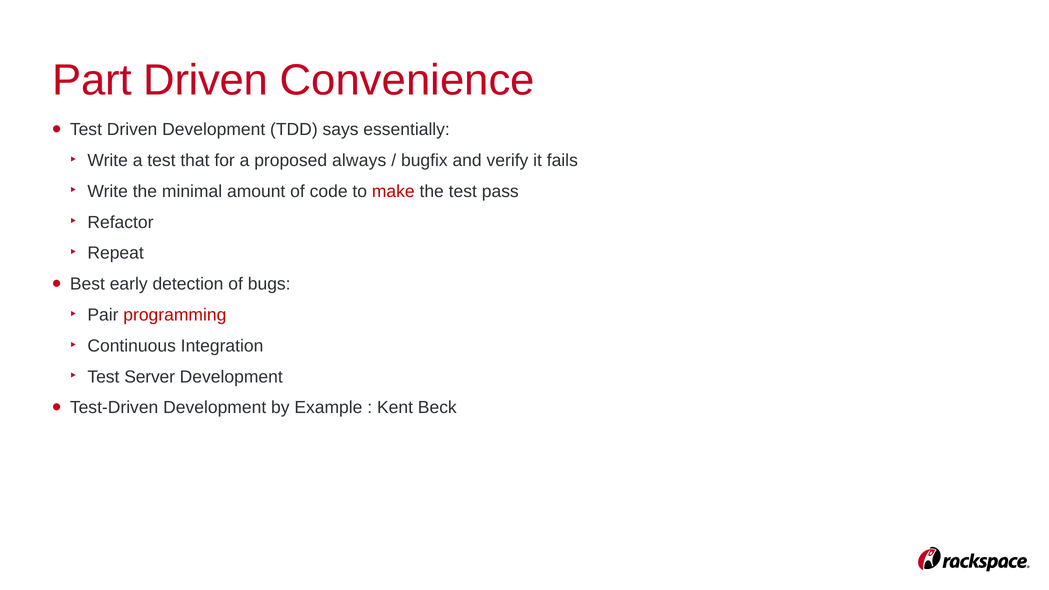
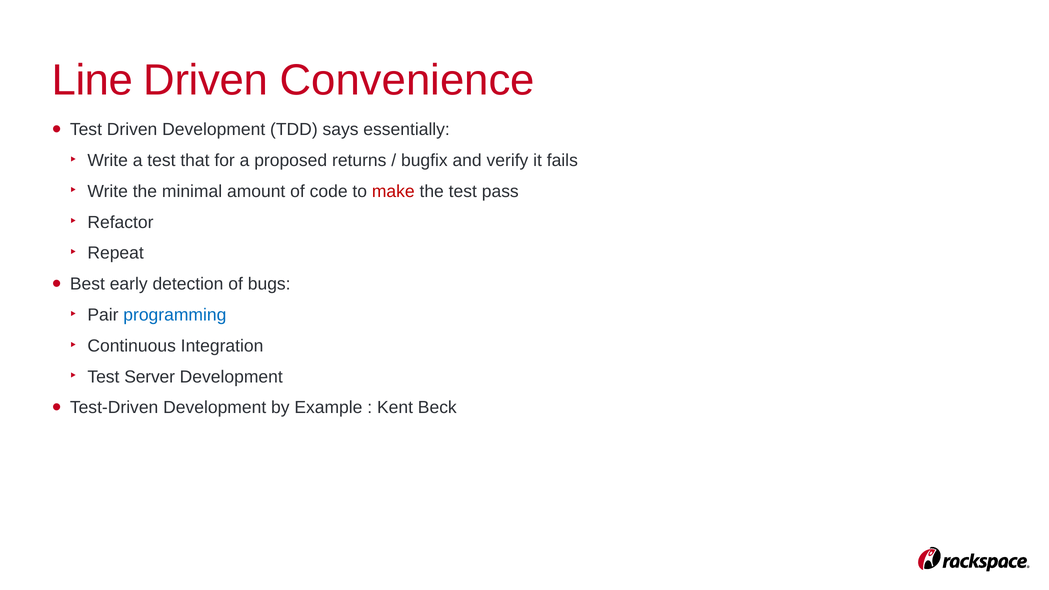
Part: Part -> Line (92, 80)
always: always -> returns (359, 160)
programming colour: red -> blue (175, 315)
